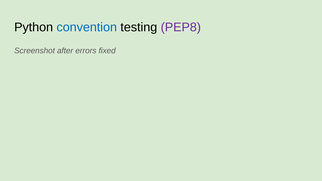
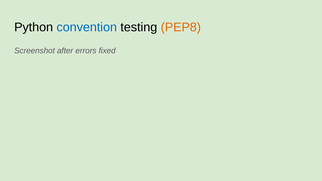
PEP8 colour: purple -> orange (181, 27)
